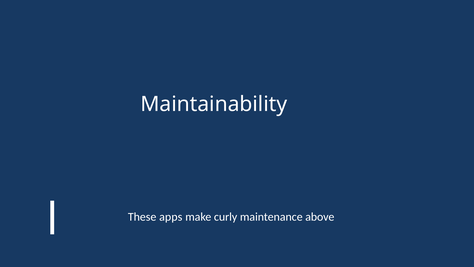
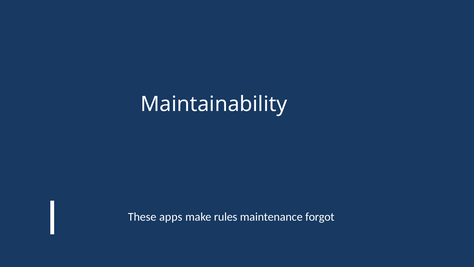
curly: curly -> rules (226, 217)
above: above -> forgot (320, 217)
